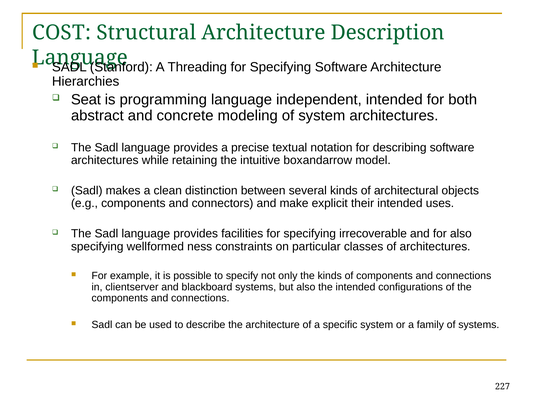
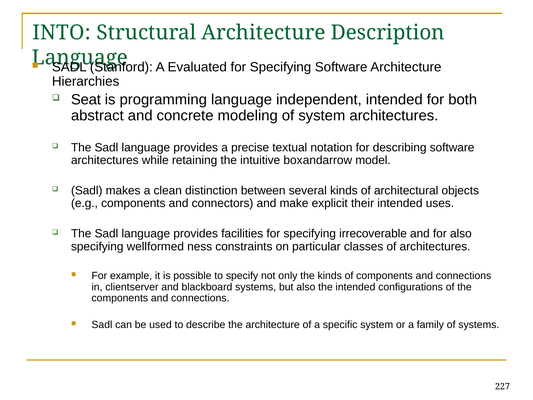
COST: COST -> INTO (62, 33)
Threading: Threading -> Evaluated (197, 67)
